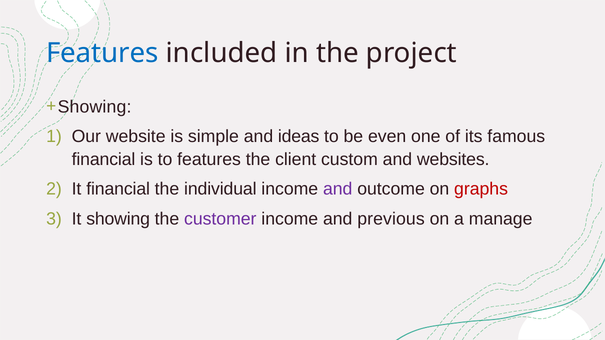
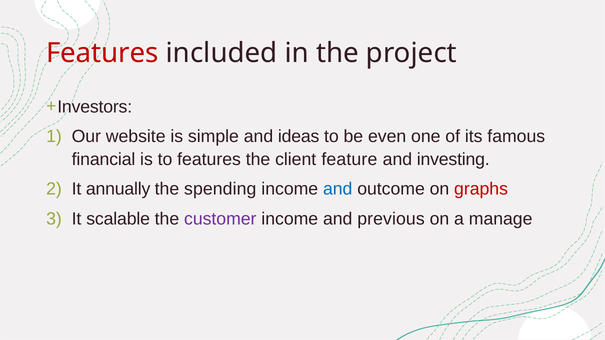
Features colour: blue -> red (102, 53)
Showing: Showing -> Investors (95, 107)
custom: custom -> feature (349, 160)
websites: websites -> investing (453, 160)
It financial: financial -> annually (118, 189)
individual: individual -> spending (220, 189)
and colour: purple -> blue (338, 189)
It showing: showing -> scalable (118, 219)
